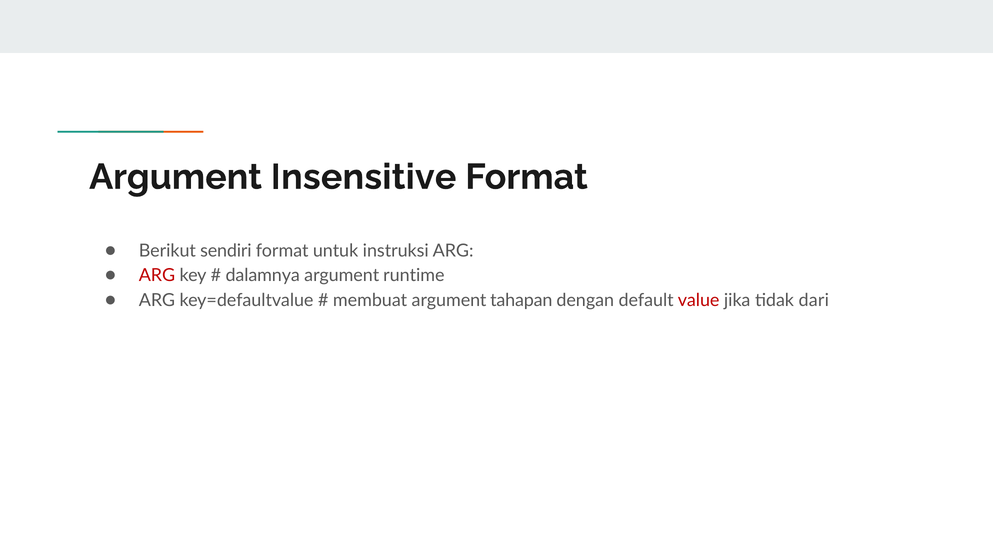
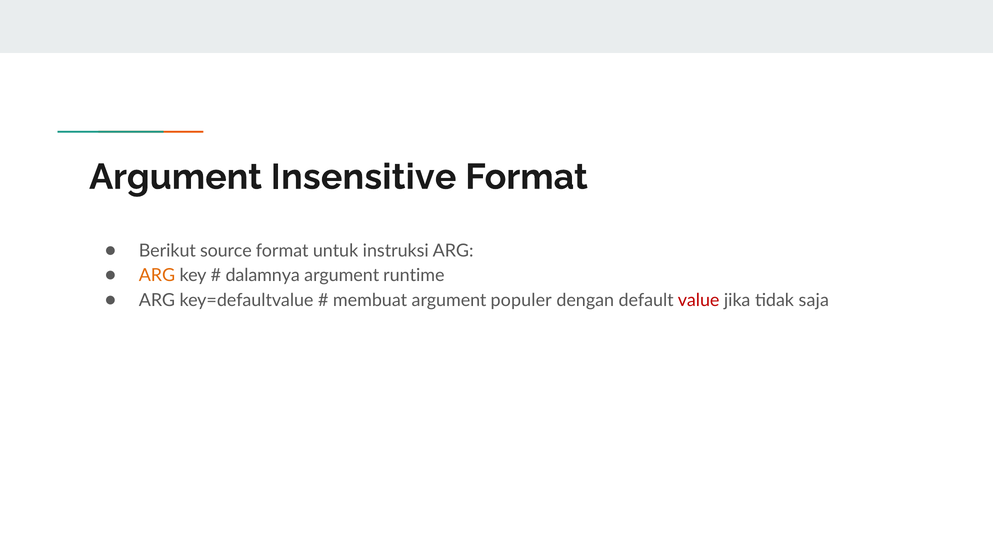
sendiri: sendiri -> source (226, 251)
ARG colour: red -> orange (157, 276)
tahapan: tahapan -> populer (521, 300)
dari: dari -> saja (814, 300)
